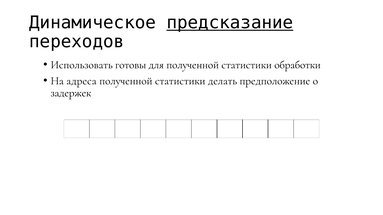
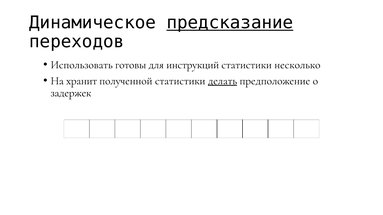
для полученной: полученной -> инструкций (193, 65)
обработки: обработки -> несколько (297, 65)
адреса: адреса -> хранит (82, 81)
делать underline: none -> present (222, 81)
